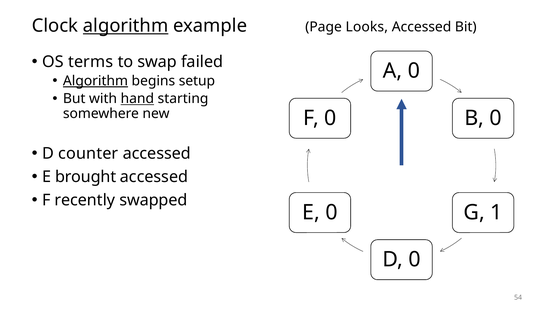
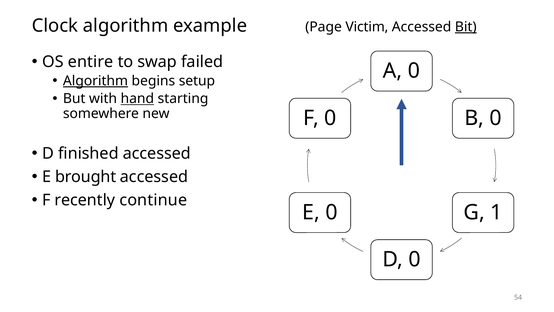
algorithm underline: present -> none (126, 26)
Looks: Looks -> Victim (367, 27)
Bit underline: none -> present (466, 27)
terms: terms -> entire (91, 62)
counter: counter -> finished (88, 153)
swapped: swapped -> continue (153, 200)
